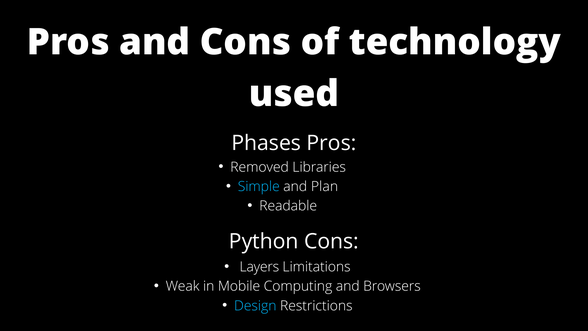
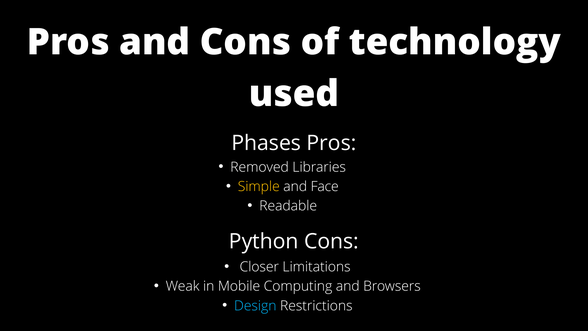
Simple colour: light blue -> yellow (259, 186)
Plan: Plan -> Face (325, 186)
Layers: Layers -> Closer (259, 267)
